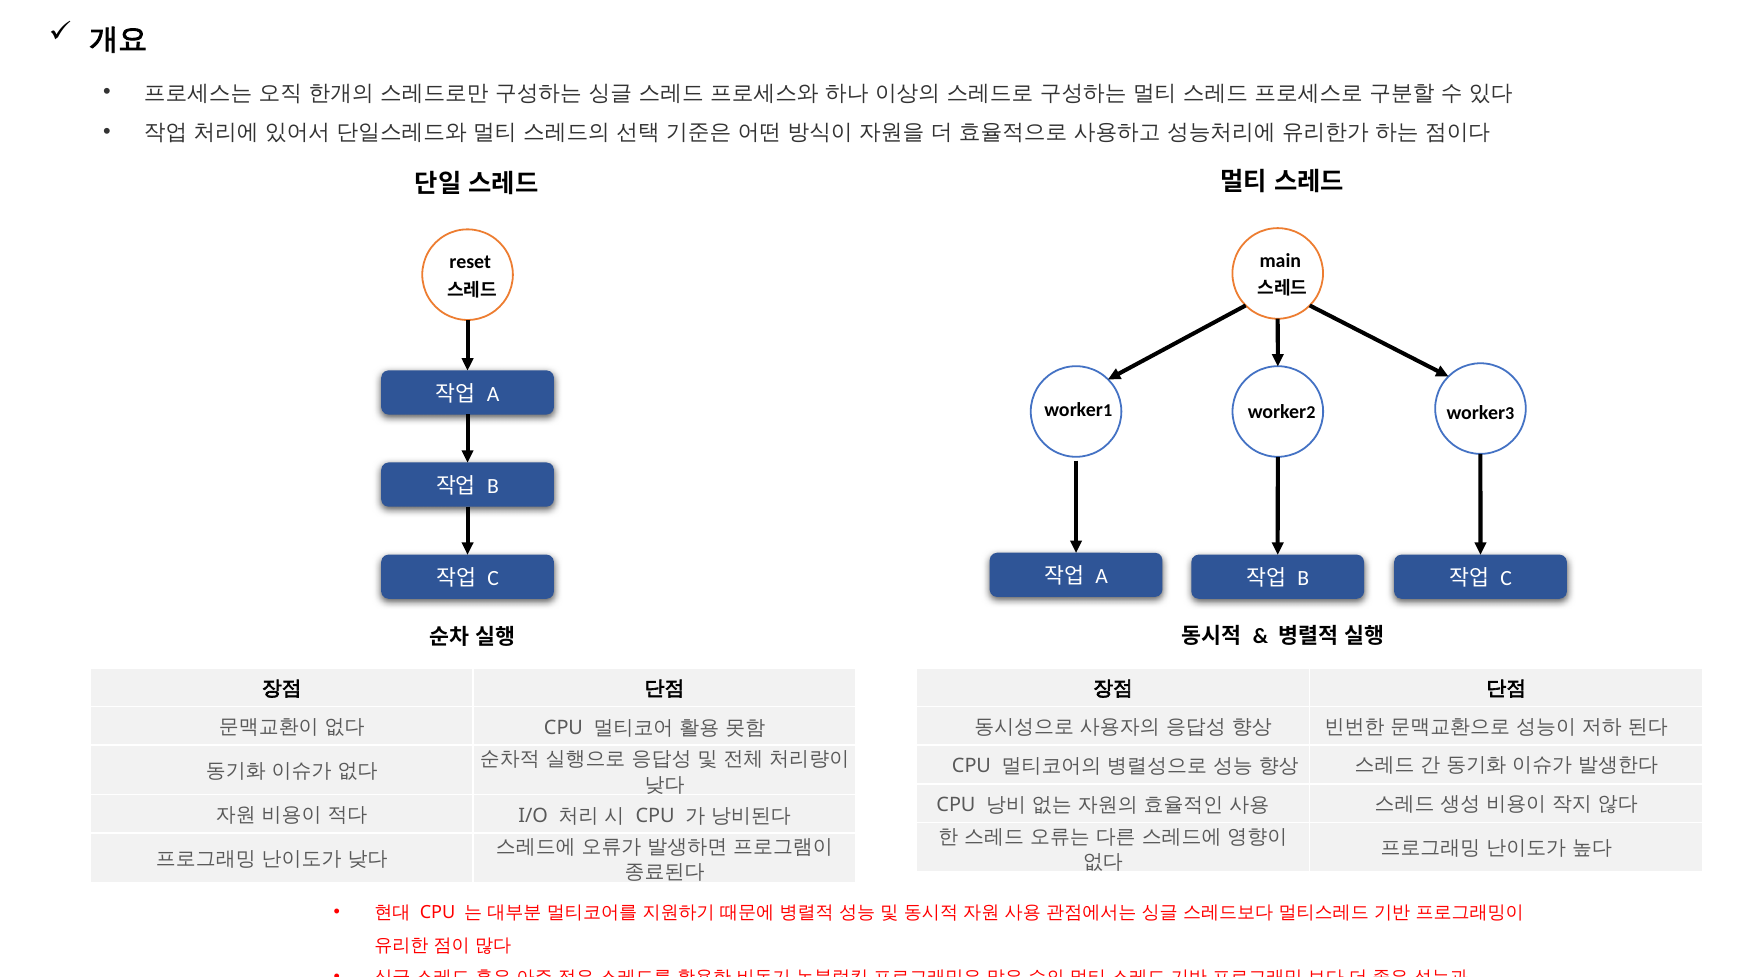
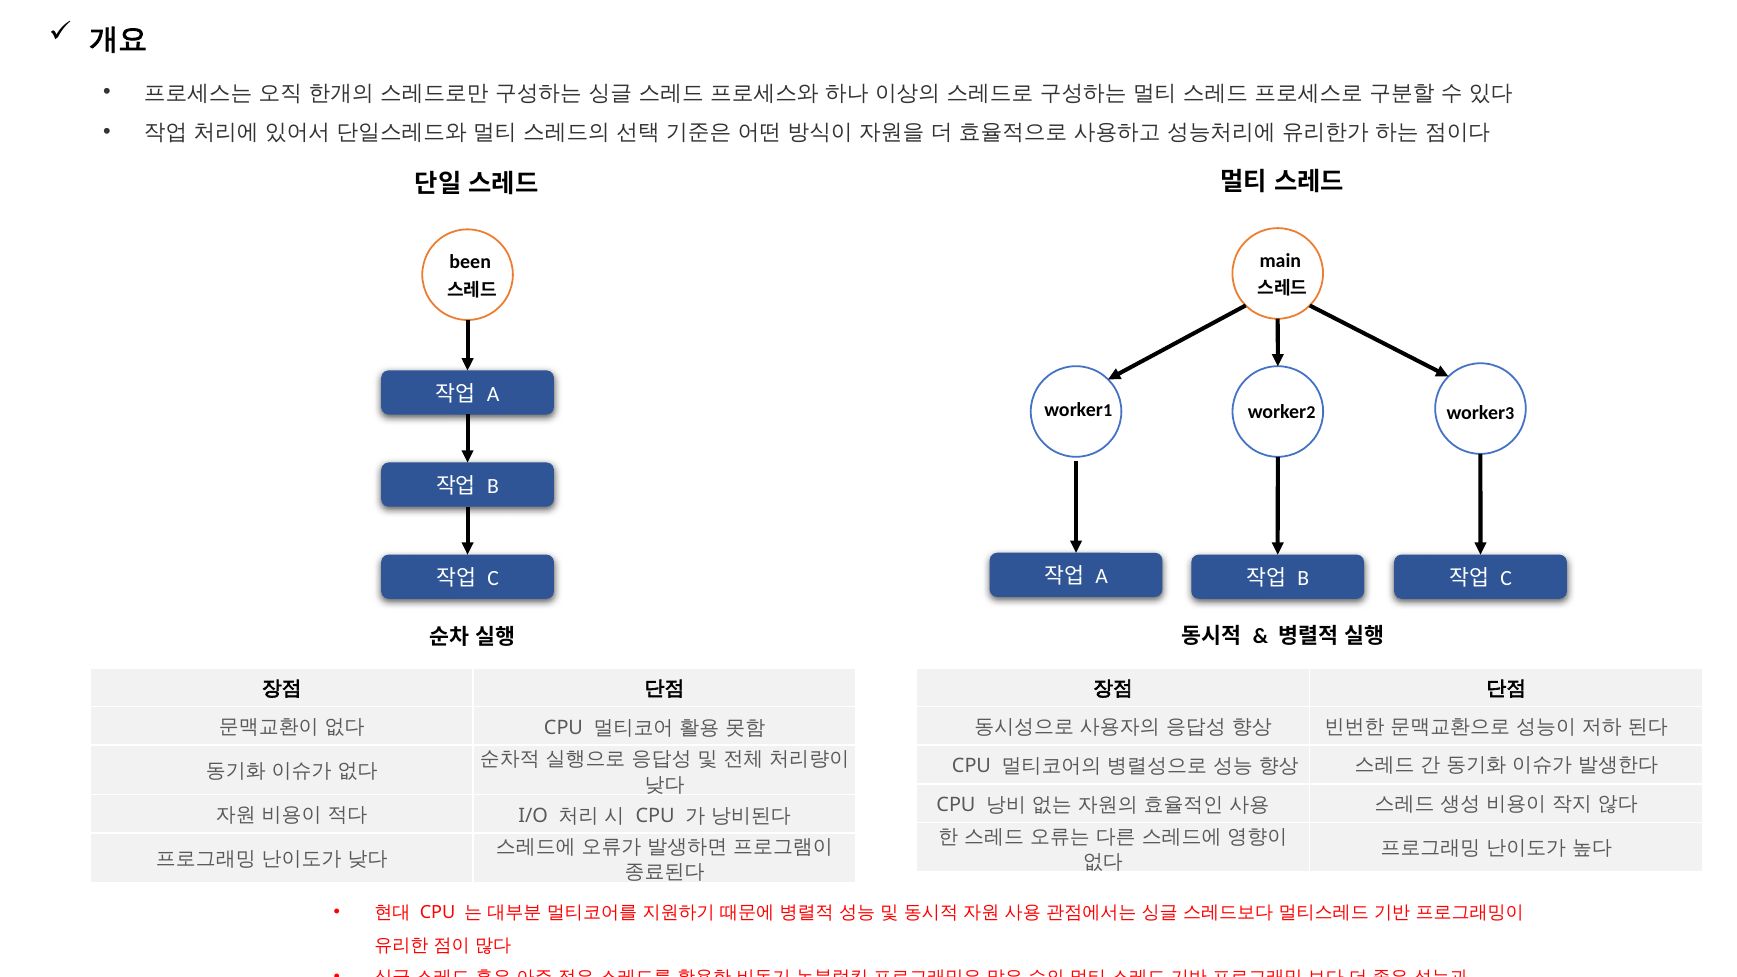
reset: reset -> been (470, 262)
